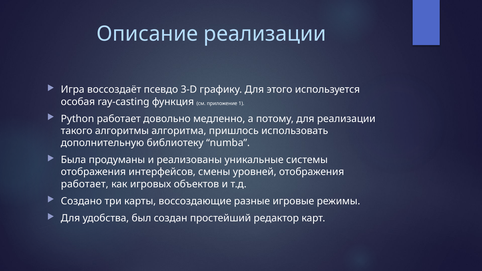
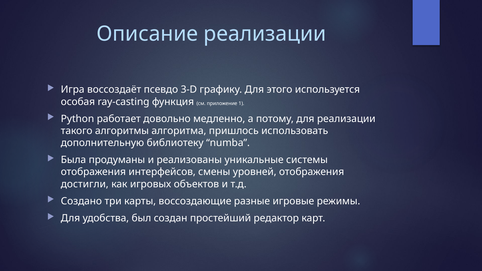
работает: работает -> достигли (85, 184)
